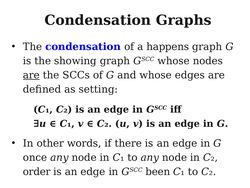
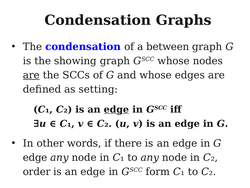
happens: happens -> between (168, 47)
edge underline: none -> present (116, 109)
once: once -> edge (35, 157)
been: been -> form (158, 171)
